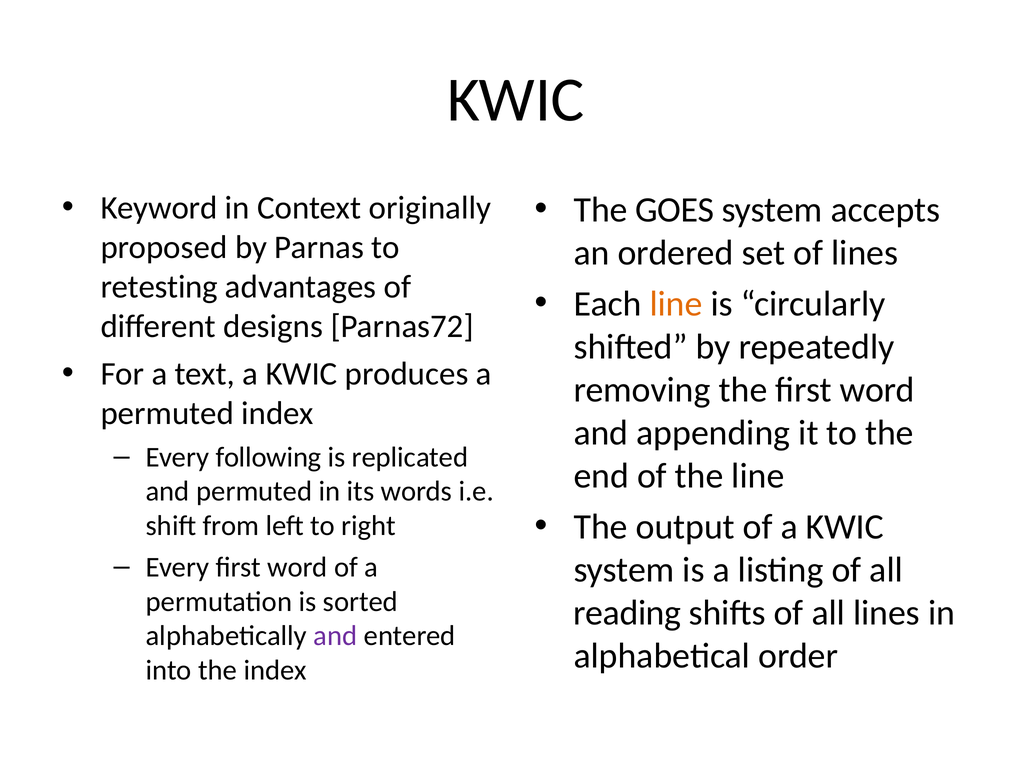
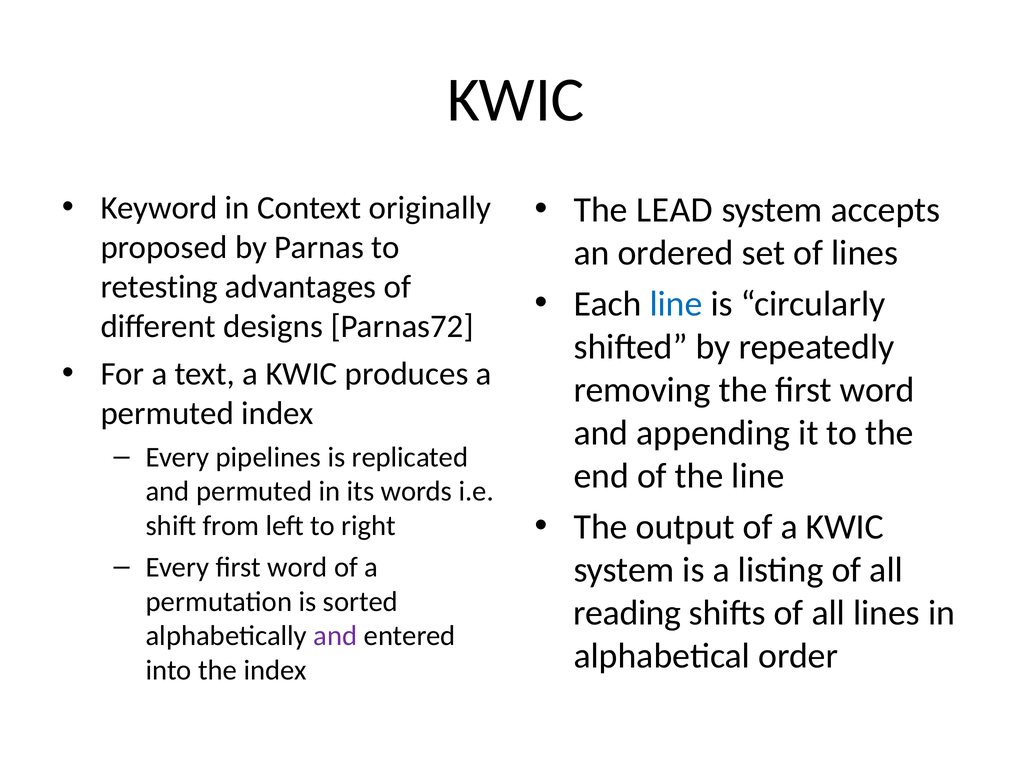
GOES: GOES -> LEAD (674, 210)
line colour: orange -> blue (676, 304)
following: following -> pipelines (268, 457)
